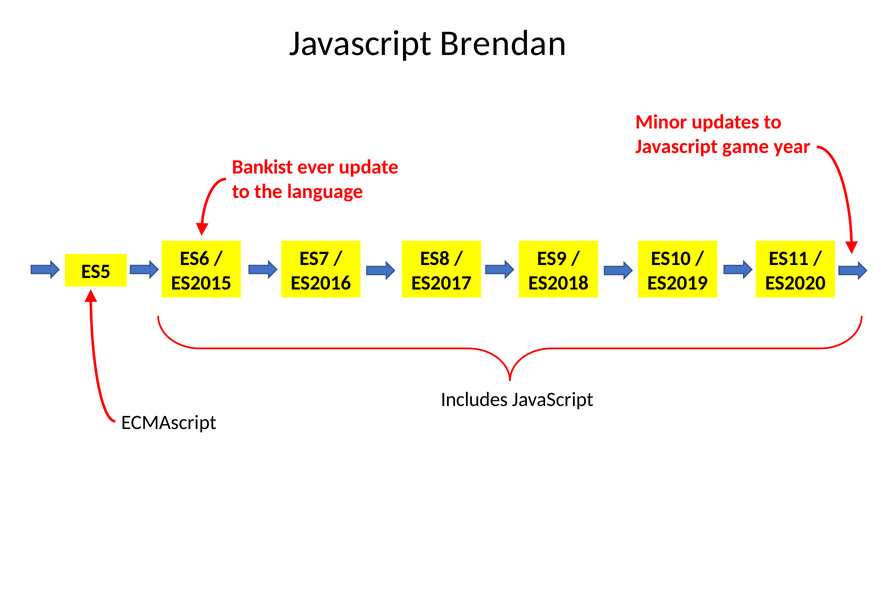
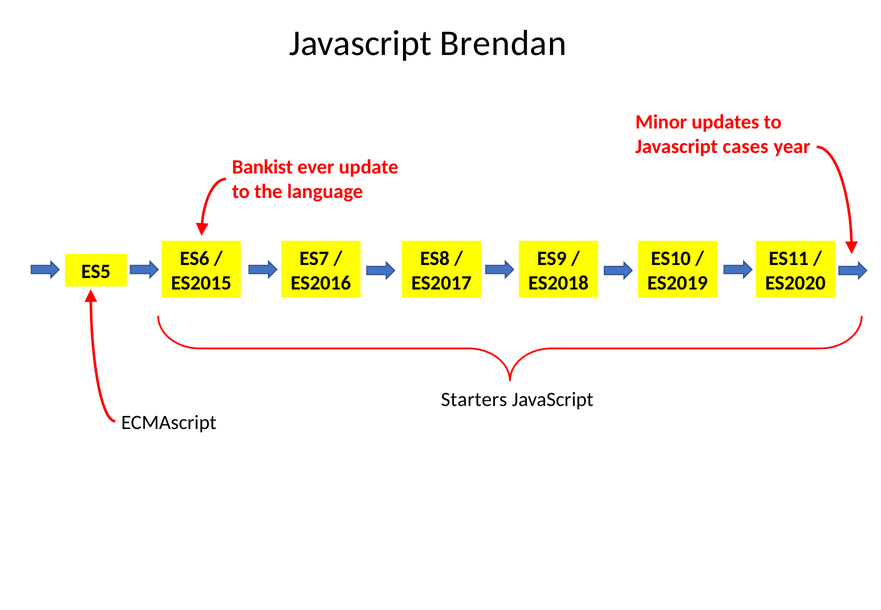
game: game -> cases (745, 146)
Includes: Includes -> Starters (474, 400)
